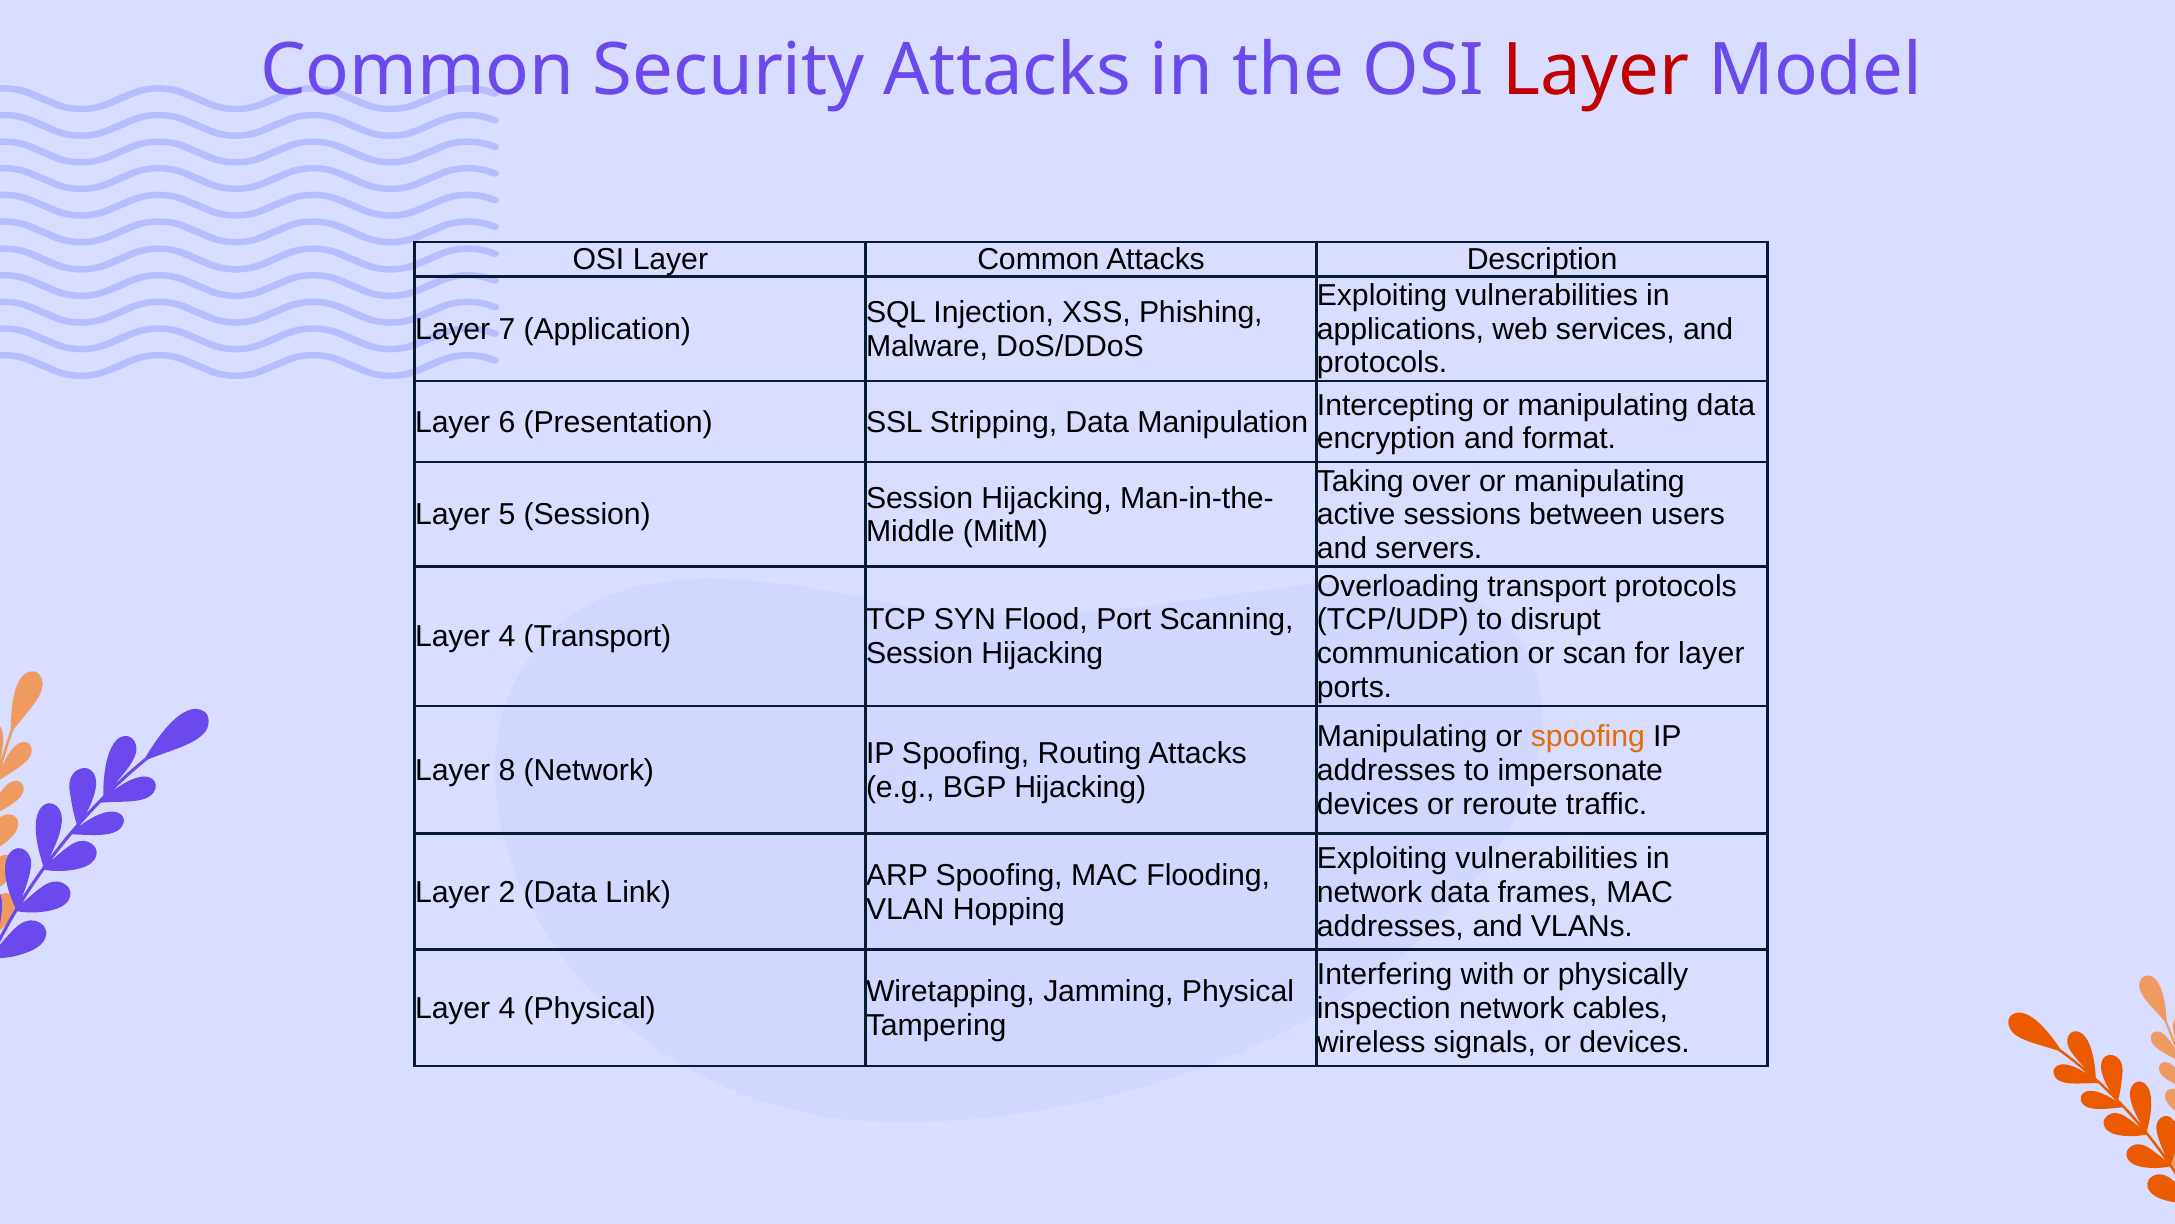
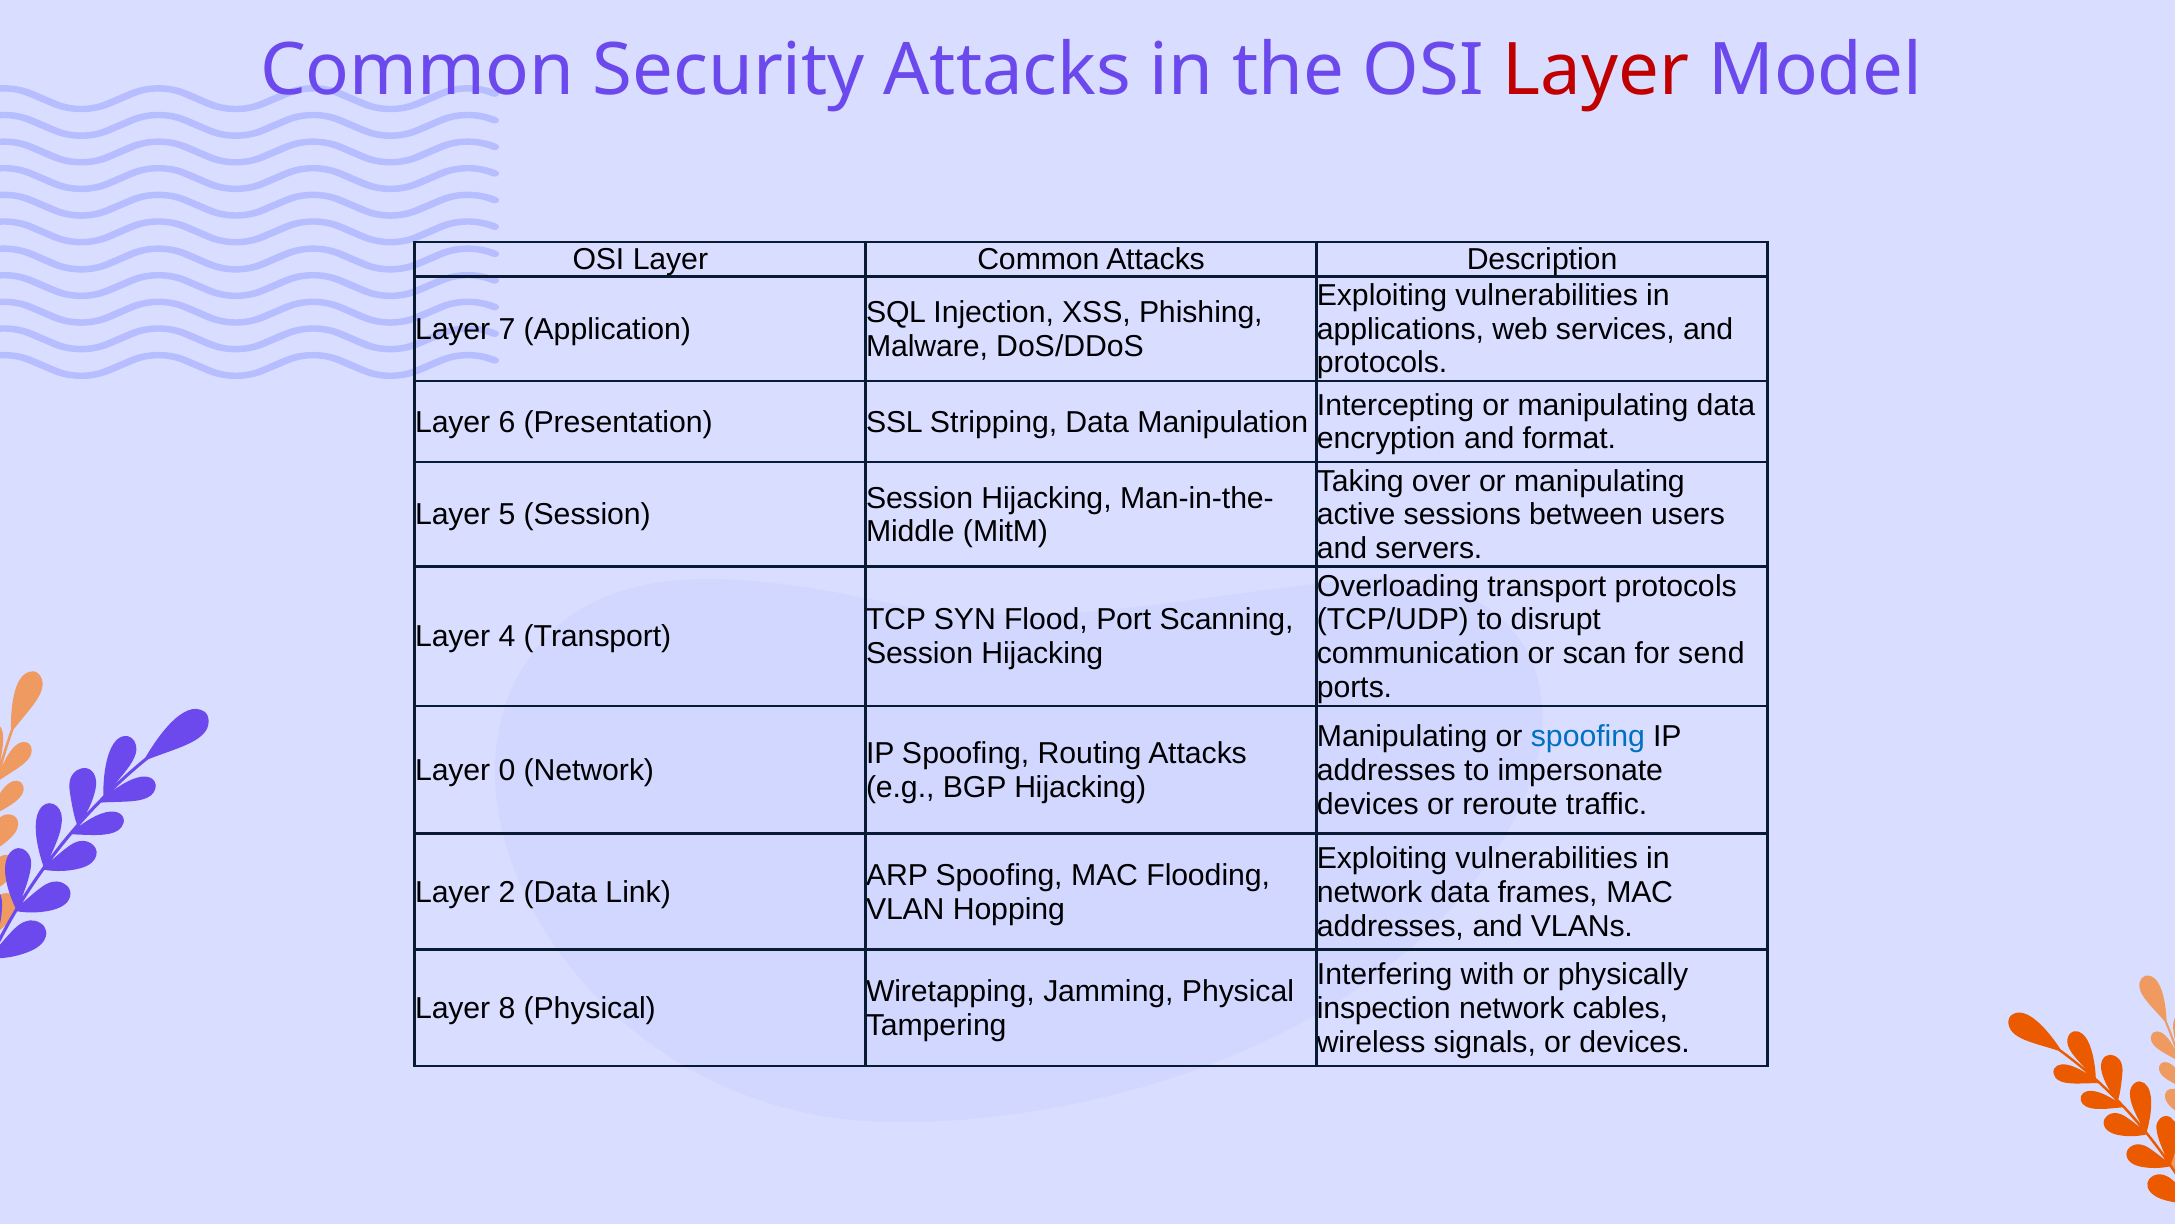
for layer: layer -> send (1711, 653)
spoofing colour: orange -> blue (1588, 736)
8: 8 -> 0 (507, 770)
4: 4 -> 8 (507, 1008)
